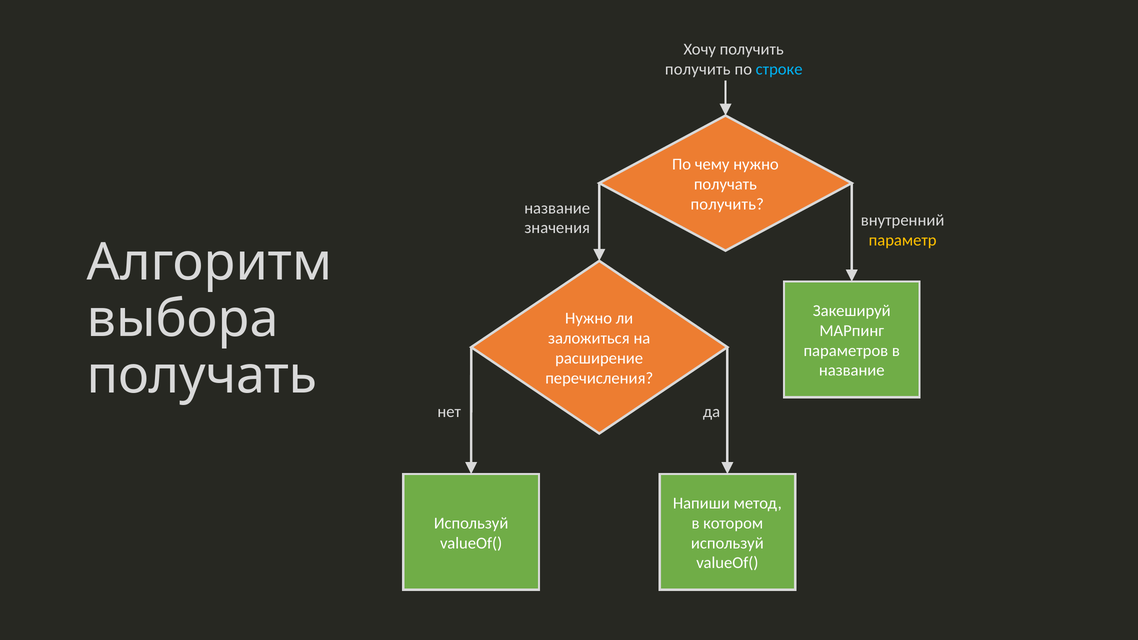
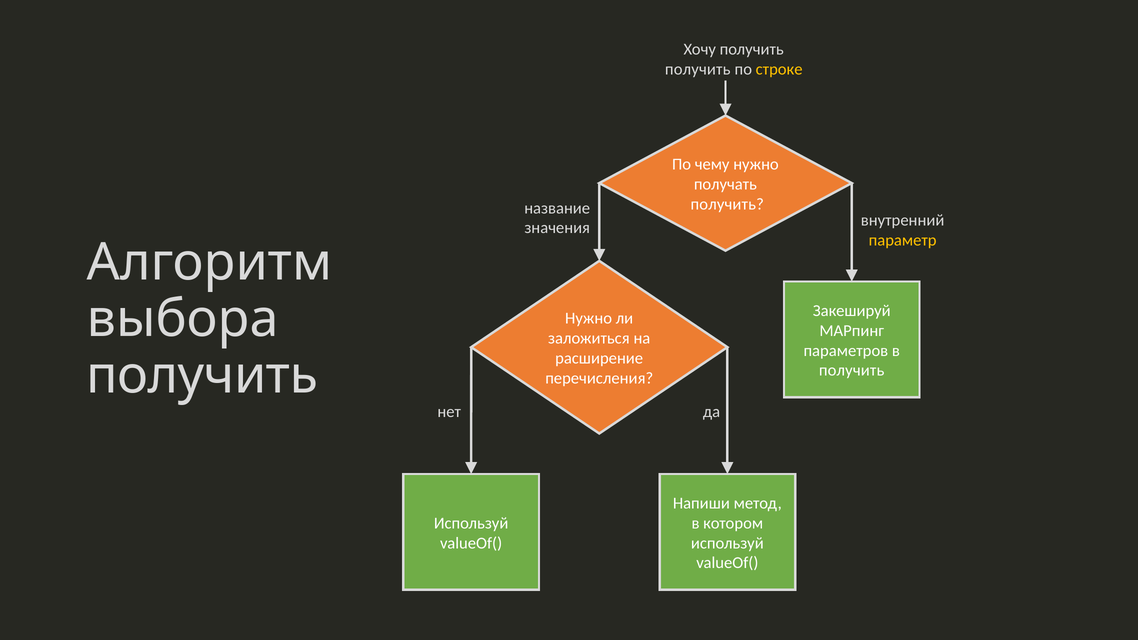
строке colour: light blue -> yellow (779, 69)
получать: получать -> получить (202, 375)
название: название -> получить (852, 371)
